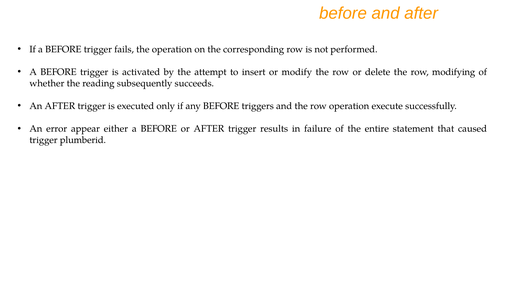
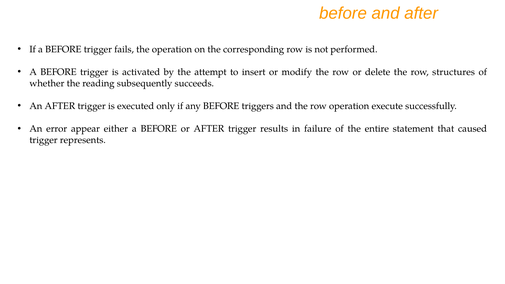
modifying: modifying -> structures (454, 72)
plumberid: plumberid -> represents (83, 140)
